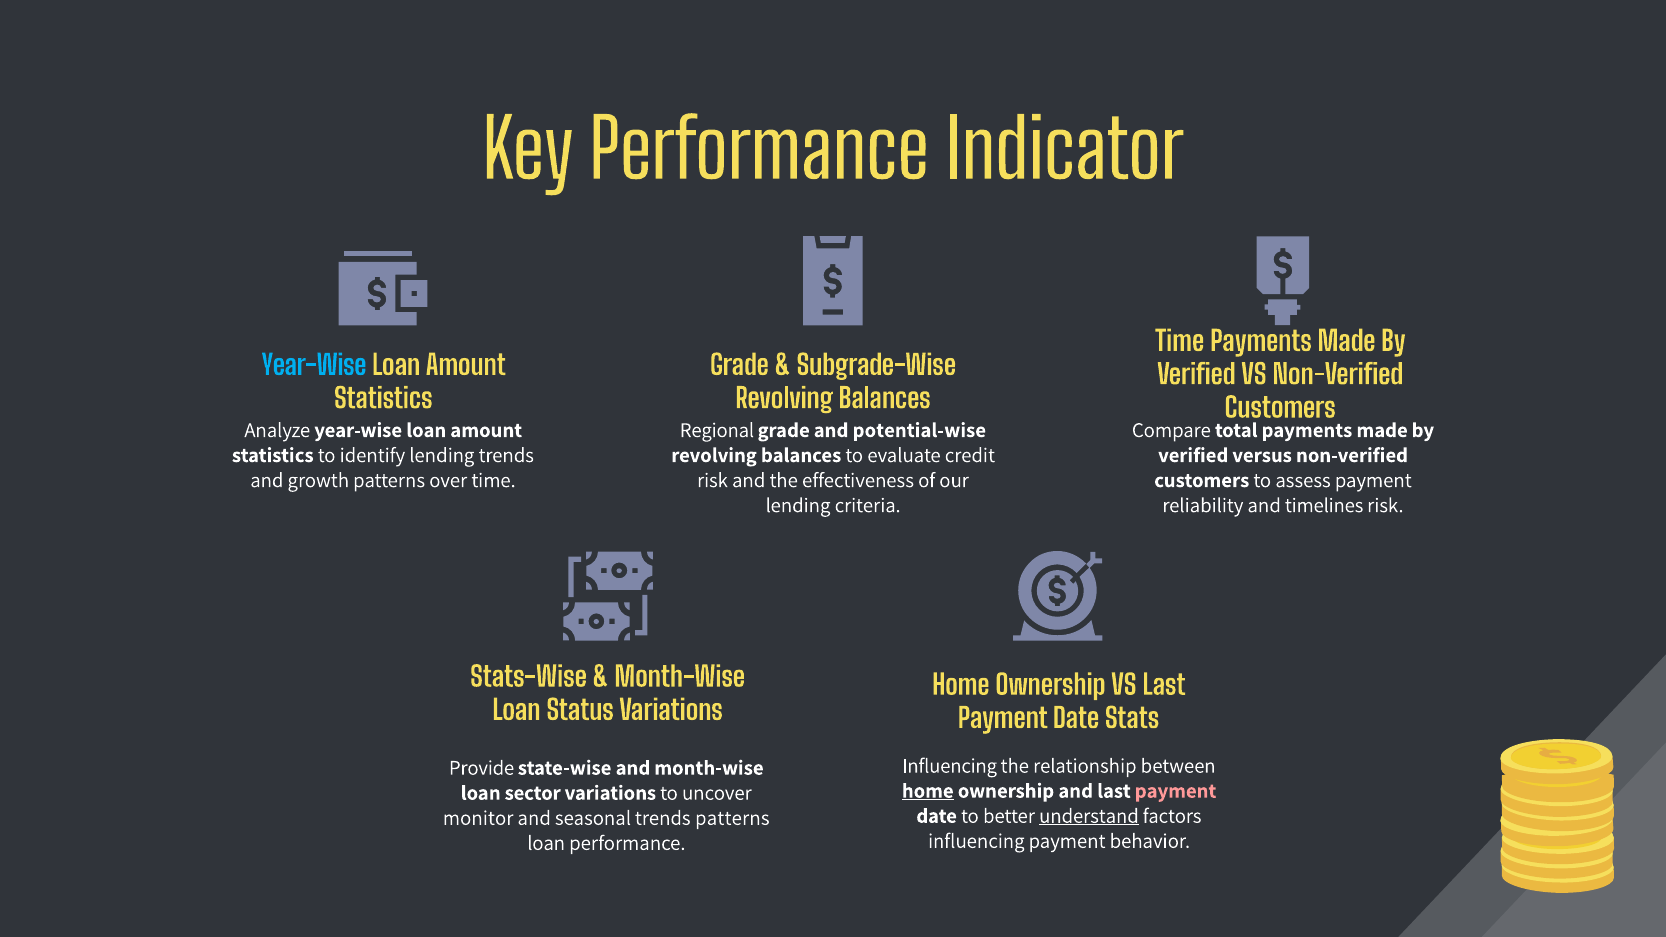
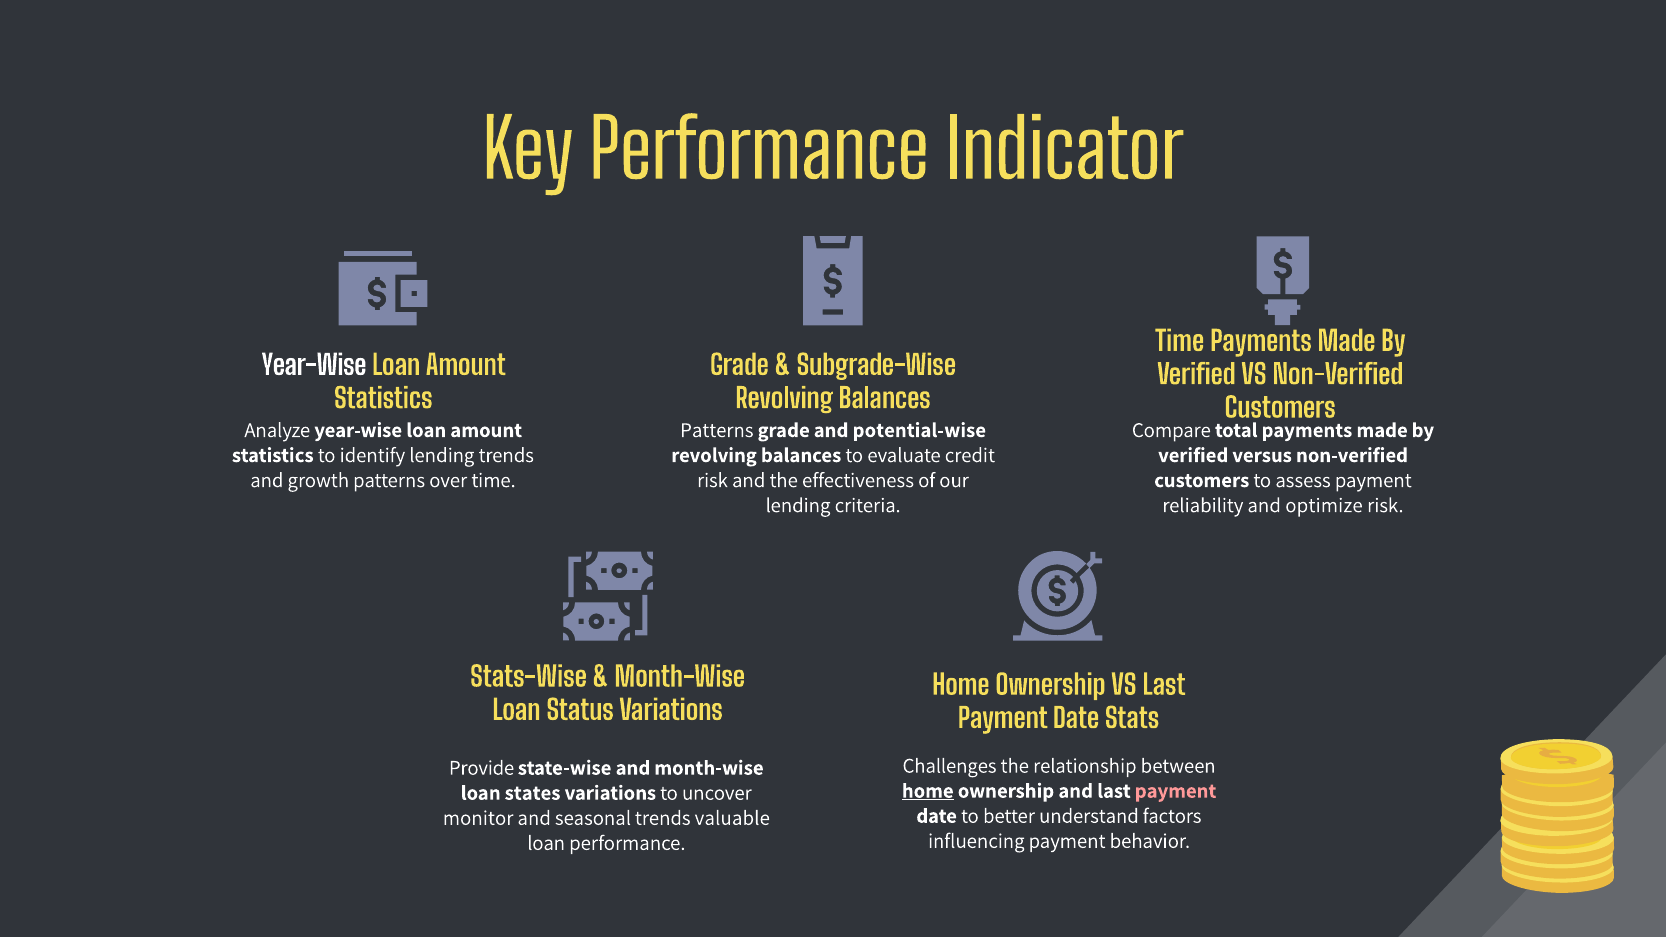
Year-Wise colour: light blue -> white (314, 366)
Regional: Regional -> Patterns (717, 430)
timelines: timelines -> optimize (1324, 505)
Influencing: Influencing -> Challenges (950, 766)
sector: sector -> states (533, 793)
understand underline: present -> none (1089, 816)
trends patterns: patterns -> valuable (732, 818)
